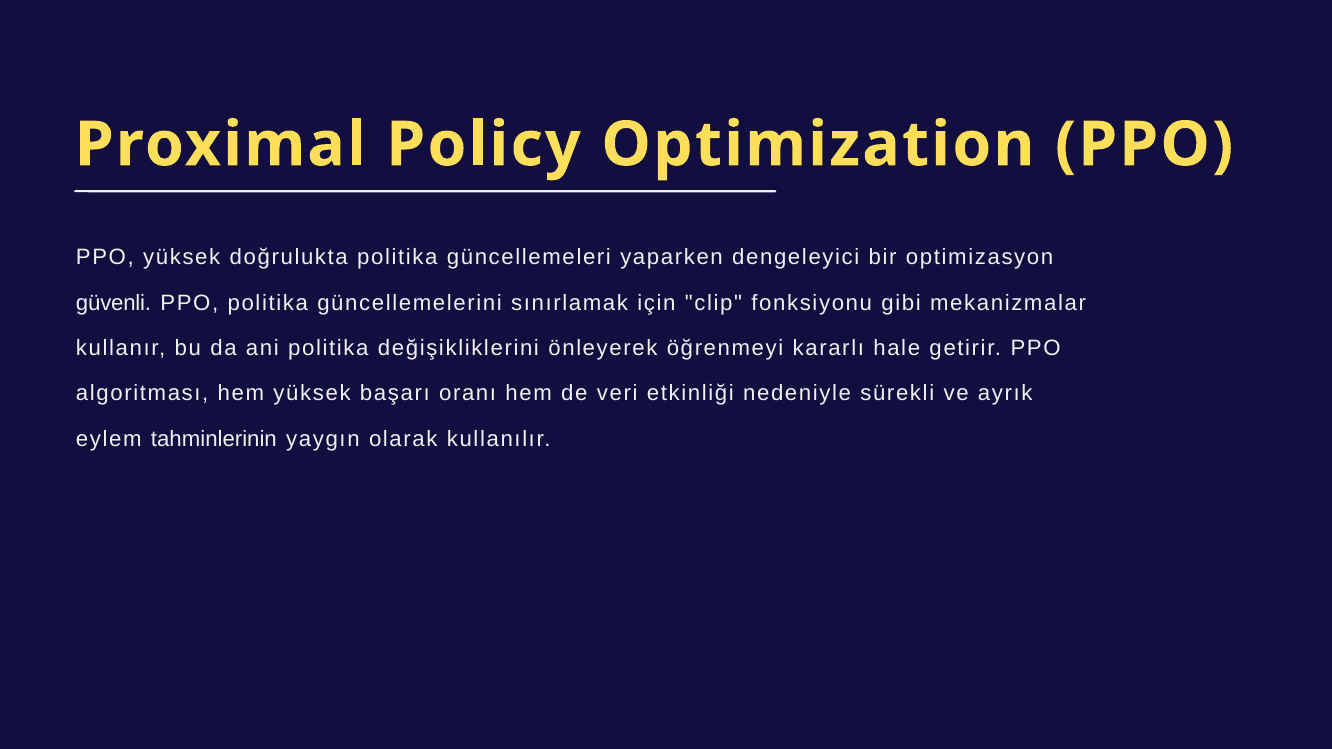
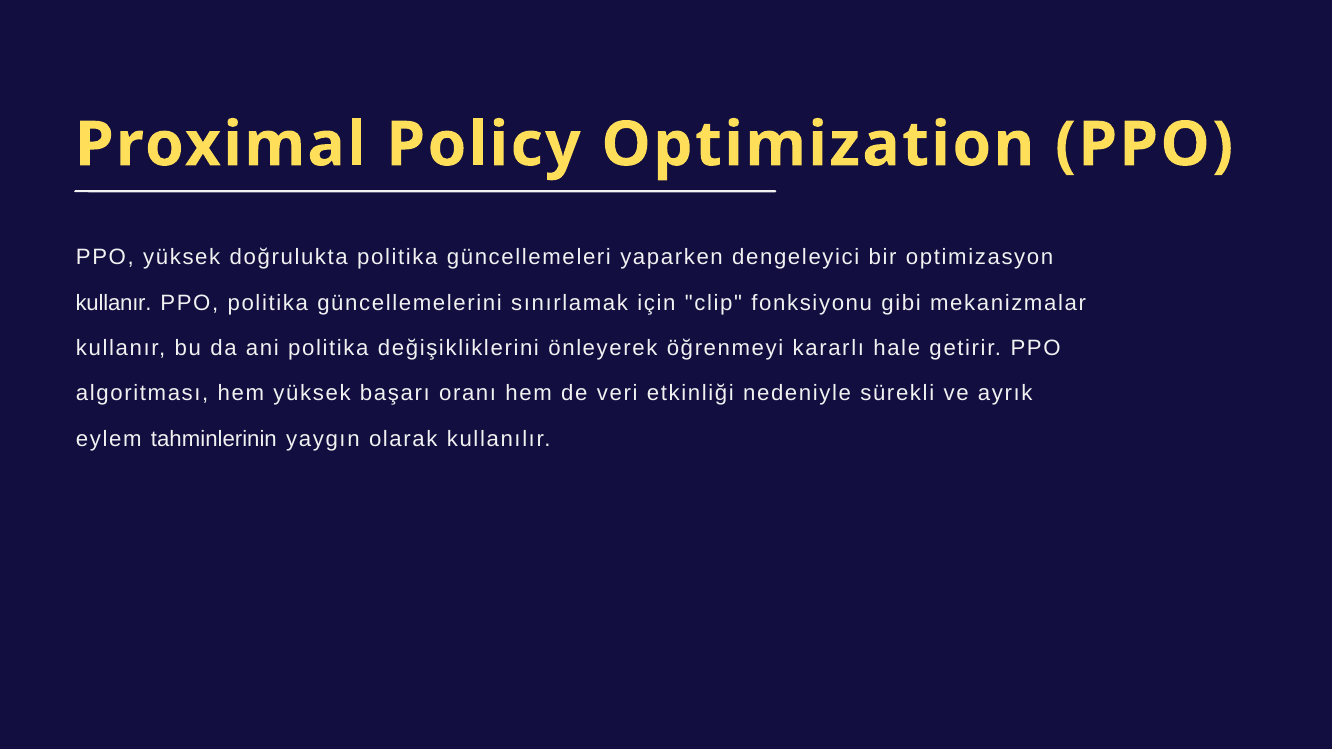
güvenli: güvenli -> kullanır (114, 303)
